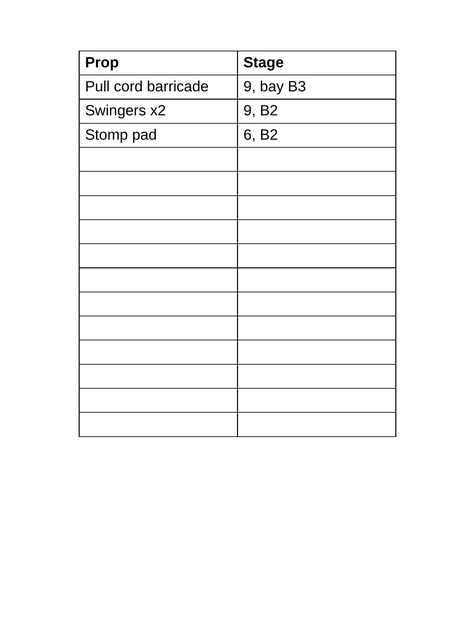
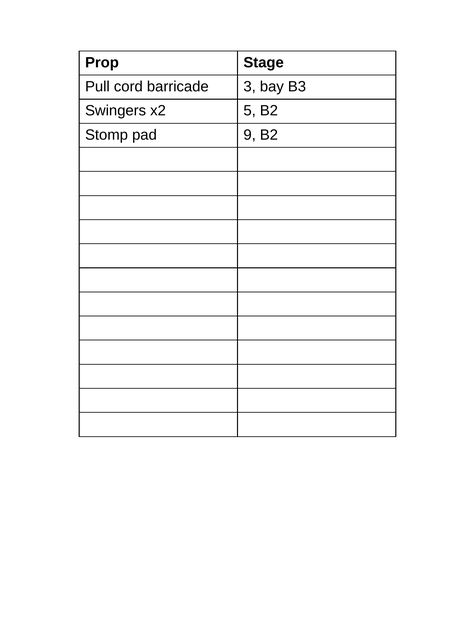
barricade 9: 9 -> 3 (250, 87)
x2 9: 9 -> 5 (250, 111)
6: 6 -> 9 (250, 135)
